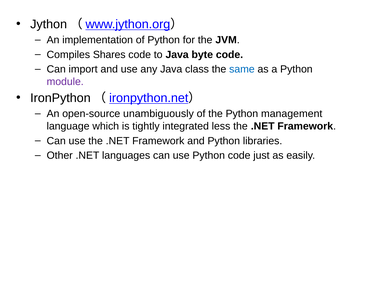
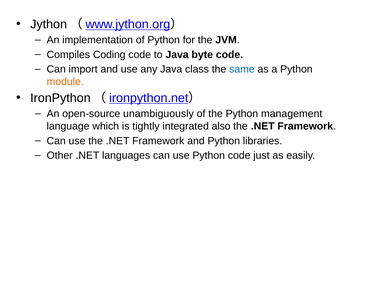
Shares: Shares -> Coding (109, 55)
module colour: purple -> orange (65, 82)
less: less -> also (221, 126)
